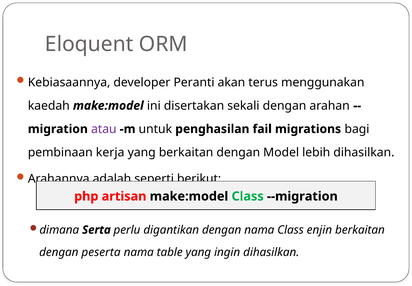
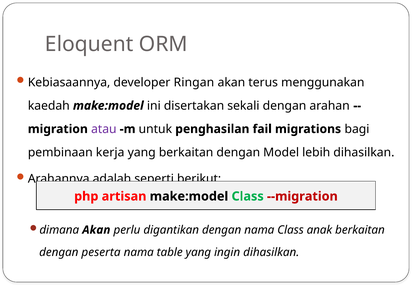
Peranti: Peranti -> Ringan (194, 82)
--migration colour: black -> red (302, 196)
dimana Serta: Serta -> Akan (96, 229)
enjin: enjin -> anak (319, 229)
